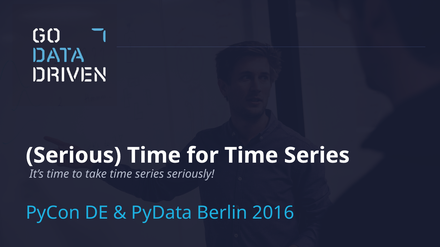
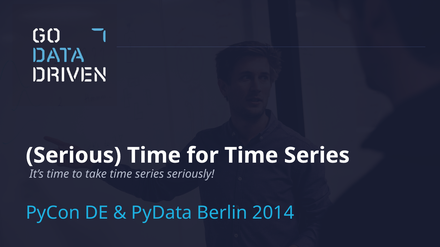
2016: 2016 -> 2014 (273, 213)
